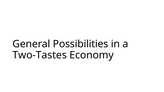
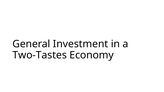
Possibilities: Possibilities -> Investment (81, 44)
